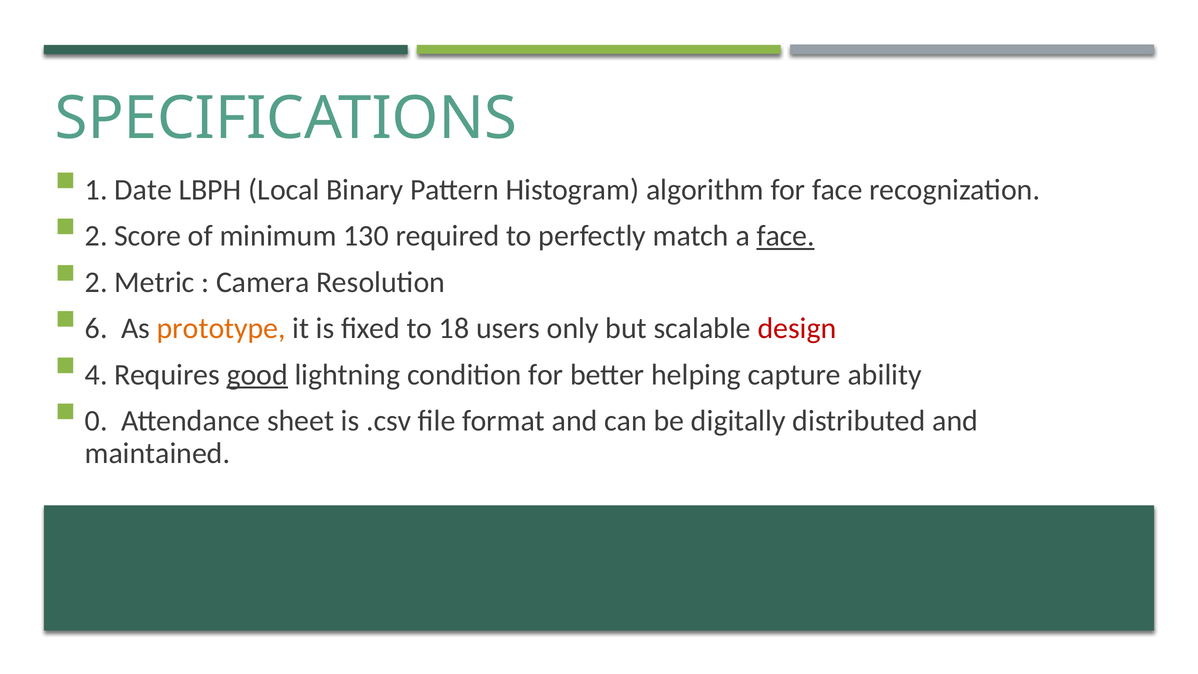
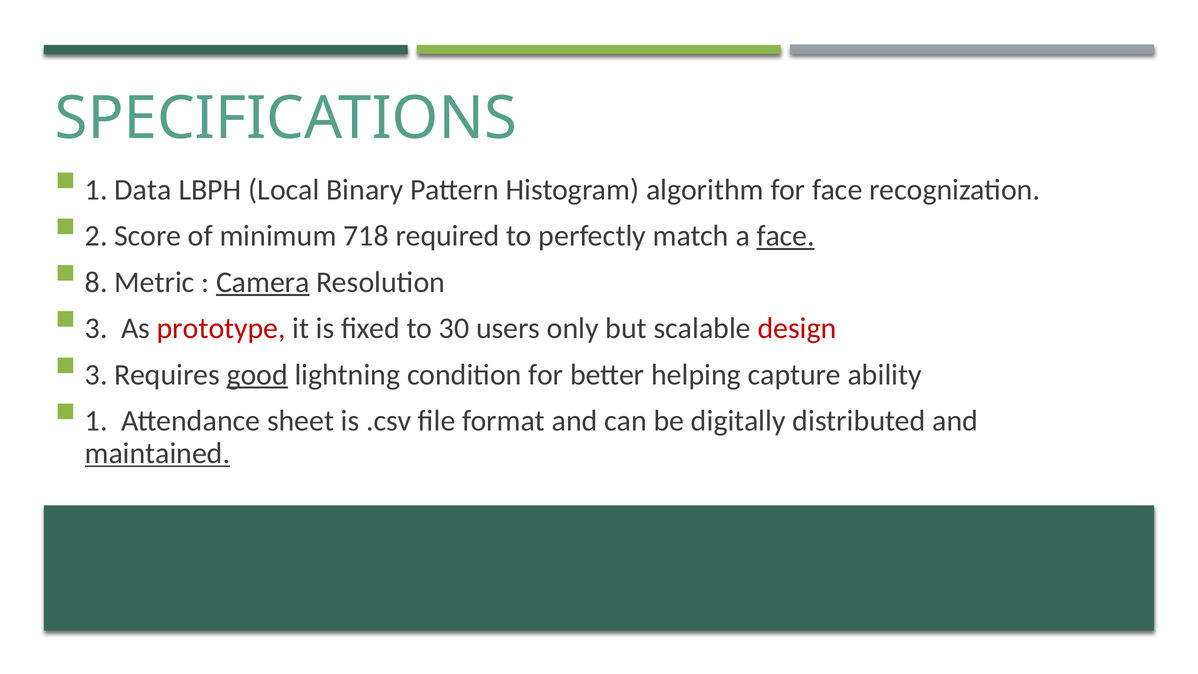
Date: Date -> Data (143, 190)
130: 130 -> 718 (366, 236)
2: 2 -> 8 (96, 282)
Camera underline: none -> present (263, 282)
6: 6 -> 3 (96, 328)
prototype colour: orange -> red (221, 328)
18: 18 -> 30 (454, 328)
4: 4 -> 3 (96, 375)
0: 0 -> 1 (96, 421)
maintained underline: none -> present (158, 453)
